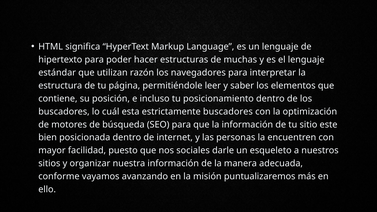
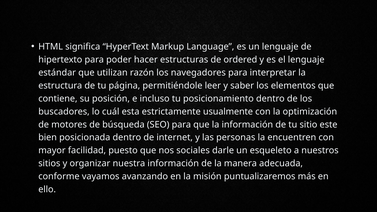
muchas: muchas -> ordered (240, 60)
estrictamente buscadores: buscadores -> usualmente (228, 112)
